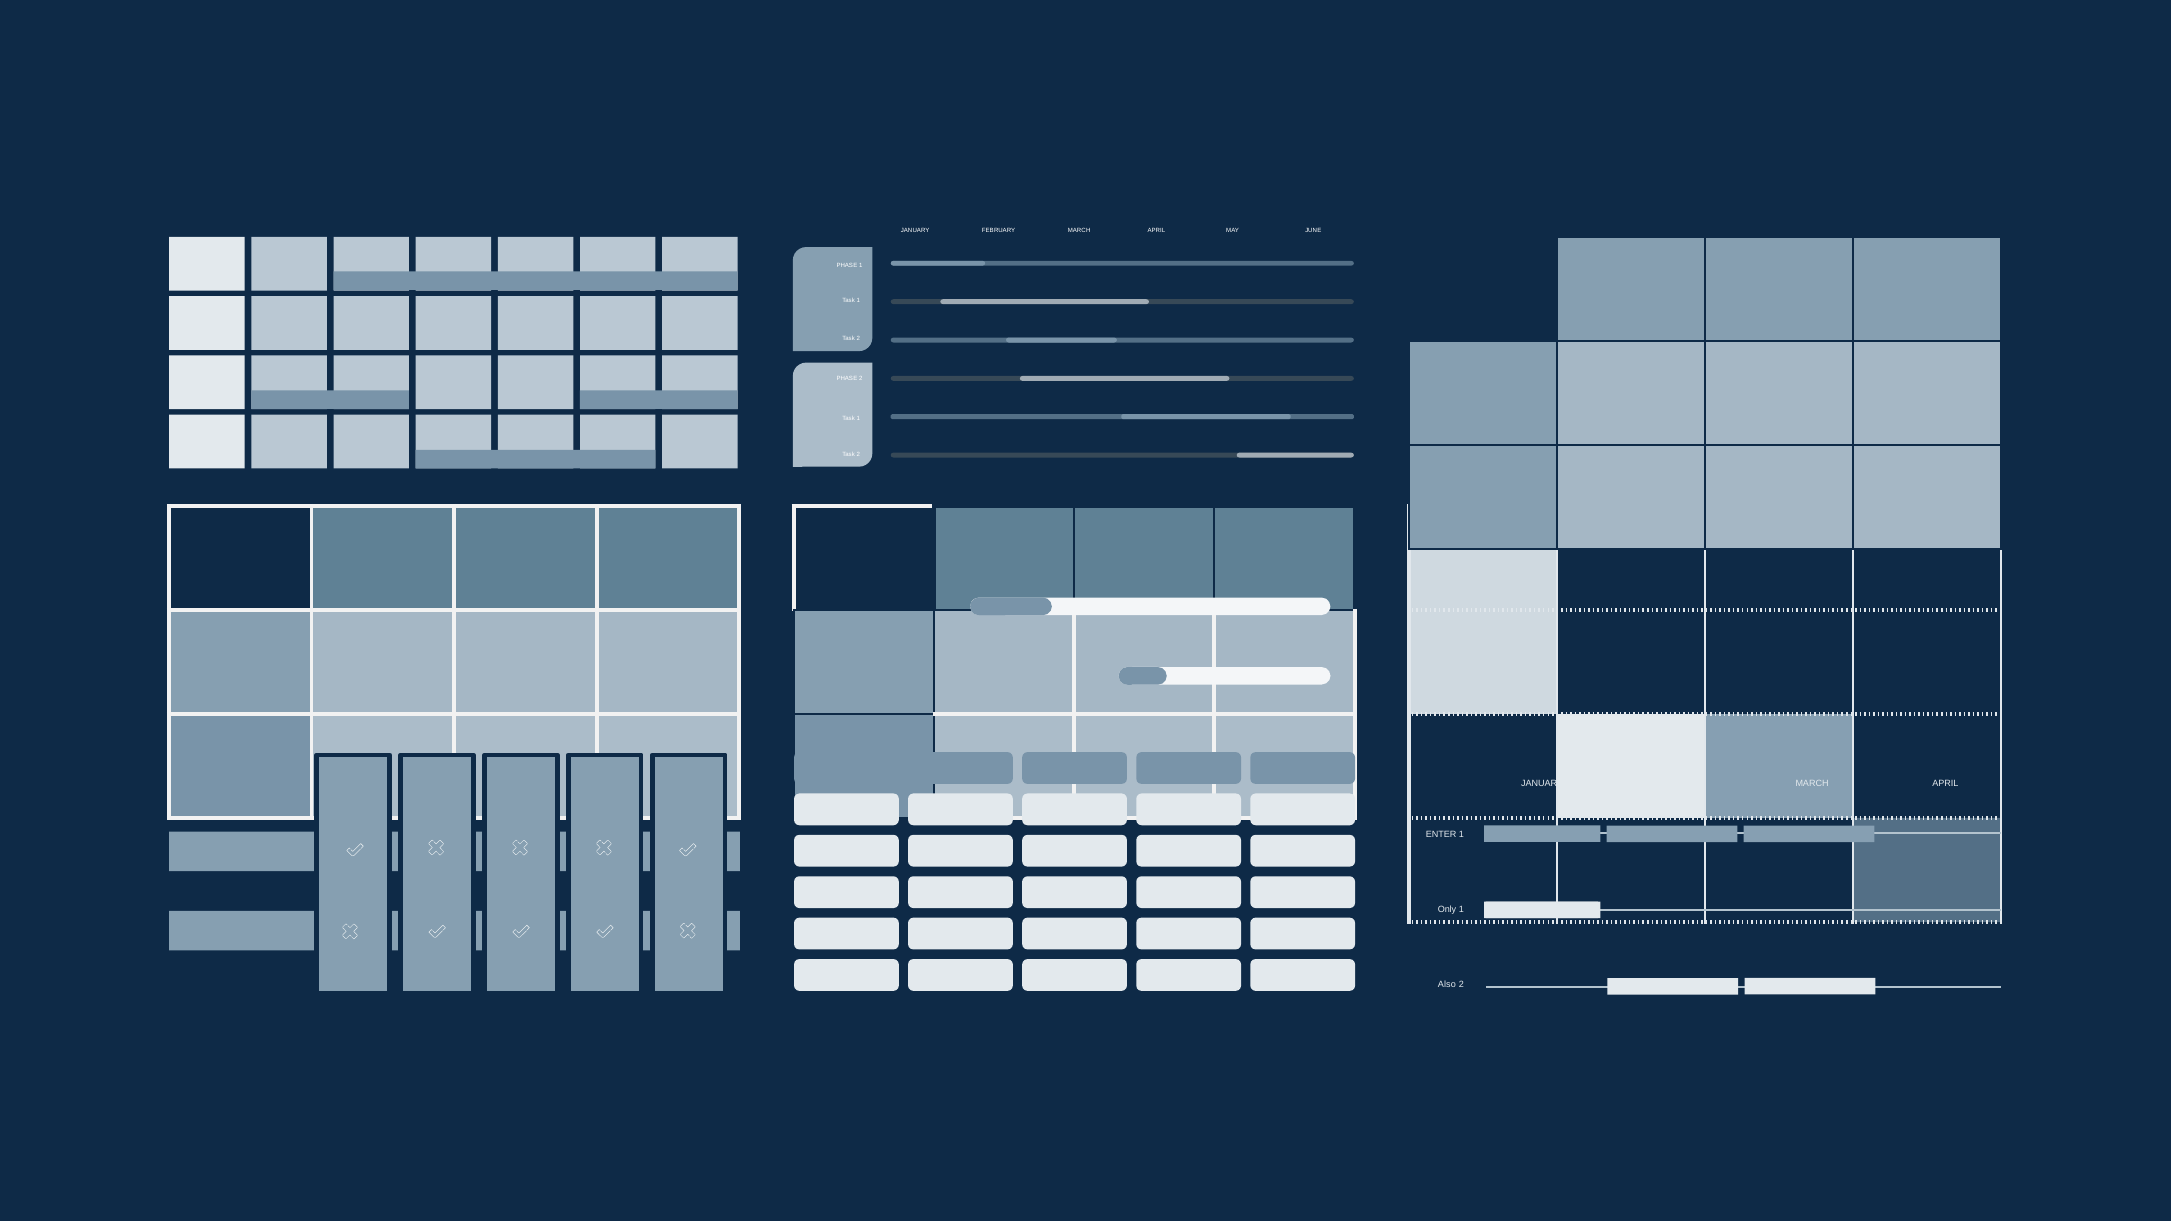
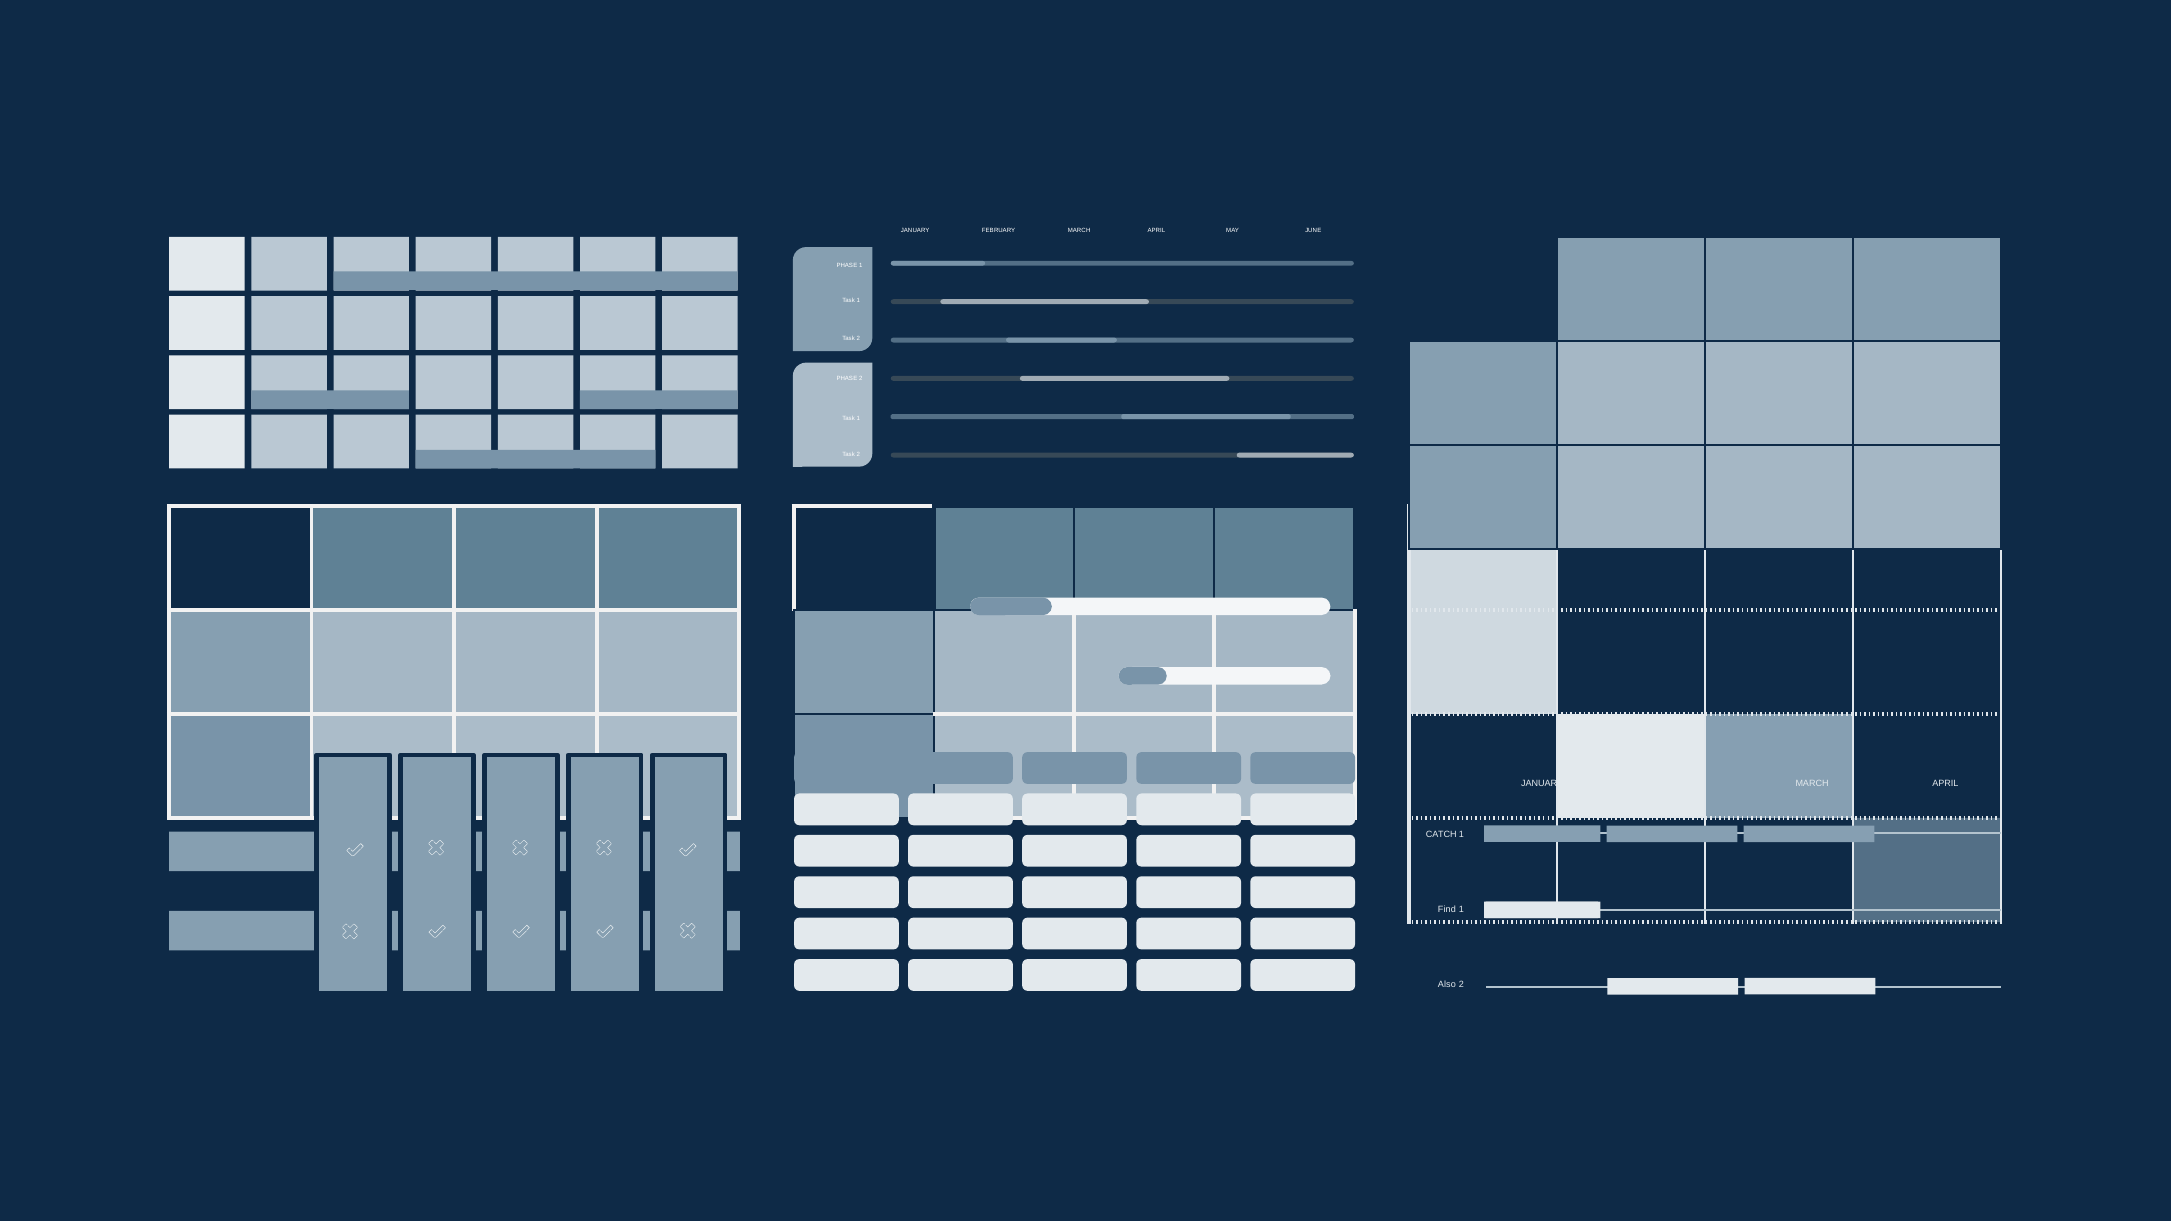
ENTER: ENTER -> CATCH (1441, 834)
Only: Only -> Find (1447, 909)
